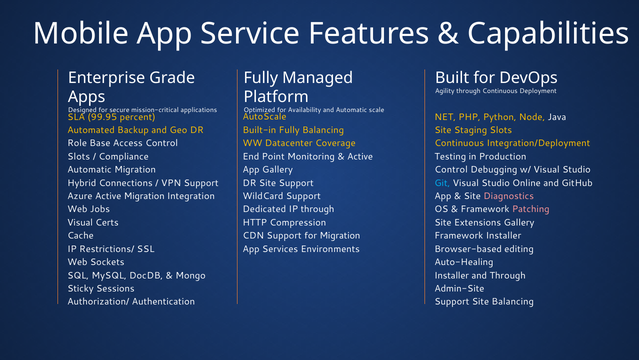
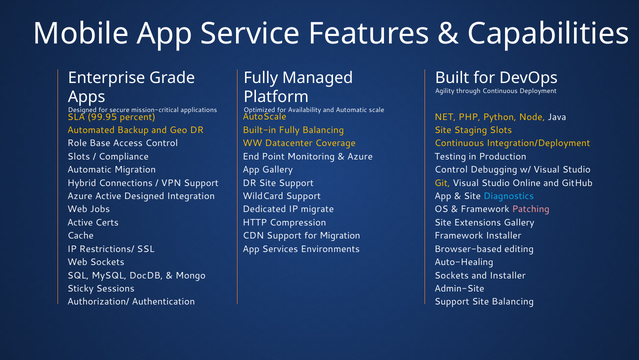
Active: Active -> Azure (360, 156)
Git colour: light blue -> yellow (442, 183)
Active Migration: Migration -> Designed (144, 196)
Diagnostics colour: pink -> light blue (509, 196)
IP through: through -> migrate (317, 209)
Visual: Visual -> Active (80, 222)
Installer: Installer -> Sockets (452, 275)
and Through: Through -> Installer (508, 275)
